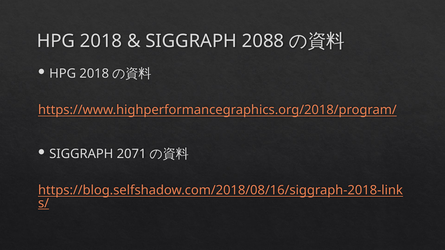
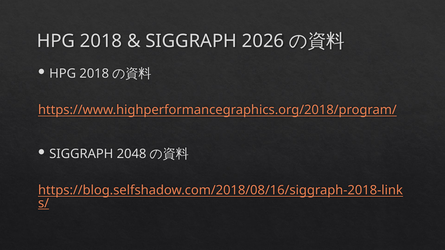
2088: 2088 -> 2026 (263, 41)
2071: 2071 -> 2048 (132, 154)
